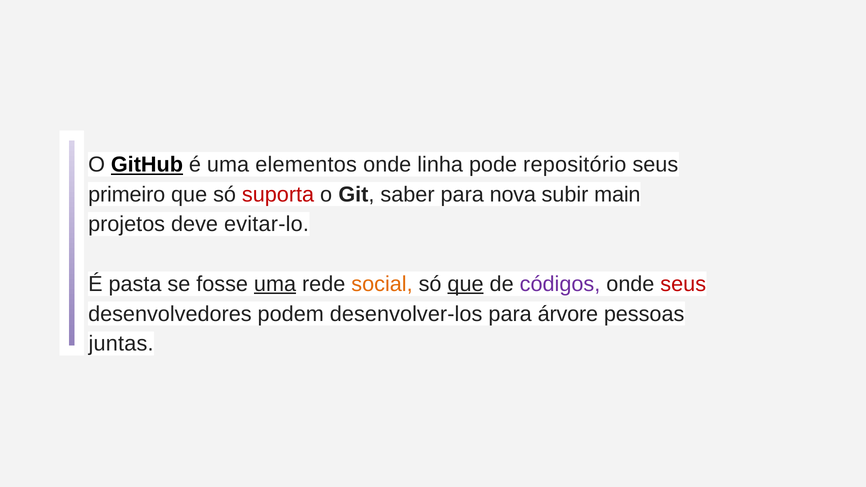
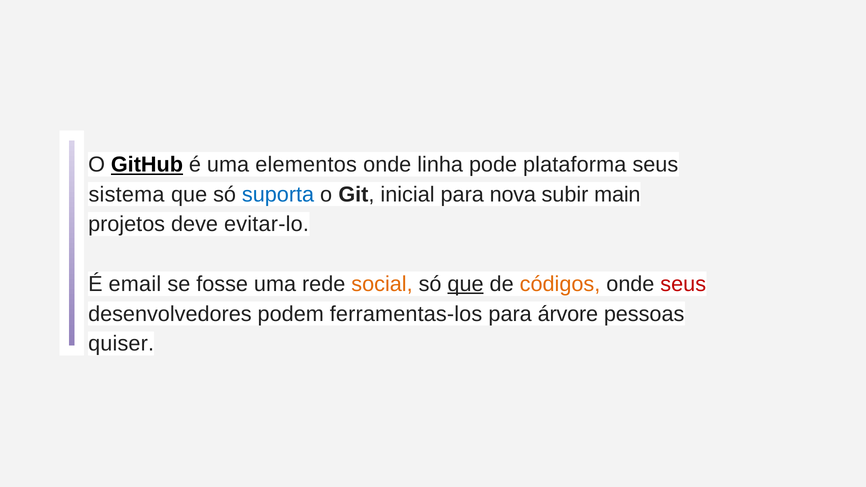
repositório: repositório -> plataforma (575, 165)
primeiro: primeiro -> sistema (126, 195)
suporta colour: red -> blue (278, 195)
saber: saber -> inicial (408, 195)
pasta: pasta -> email (135, 284)
uma underline: present -> none (275, 284)
códigos colour: purple -> orange (560, 284)
desenvolver-los: desenvolver-los -> ferramentas-los (406, 314)
juntas: juntas -> quiser (121, 344)
